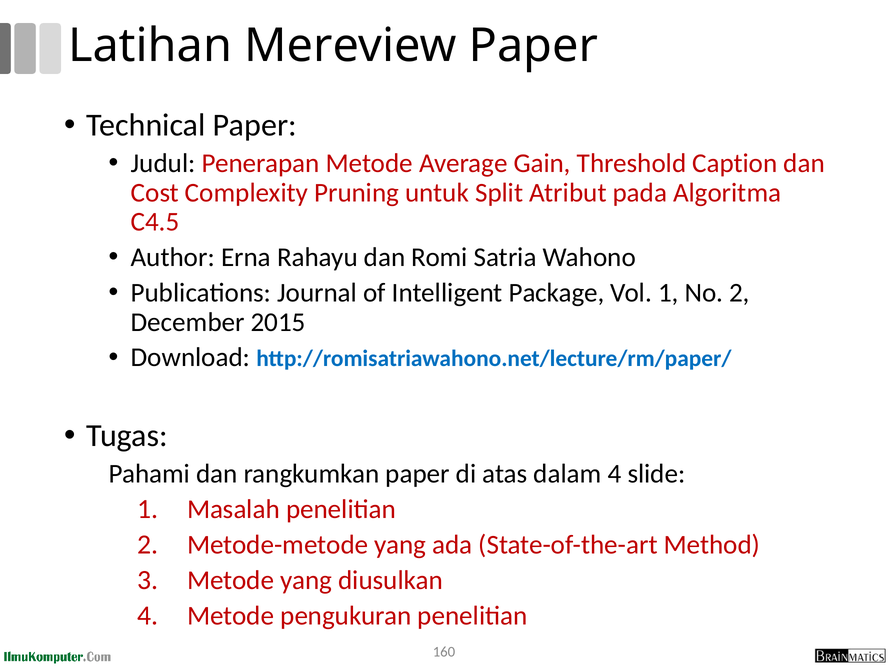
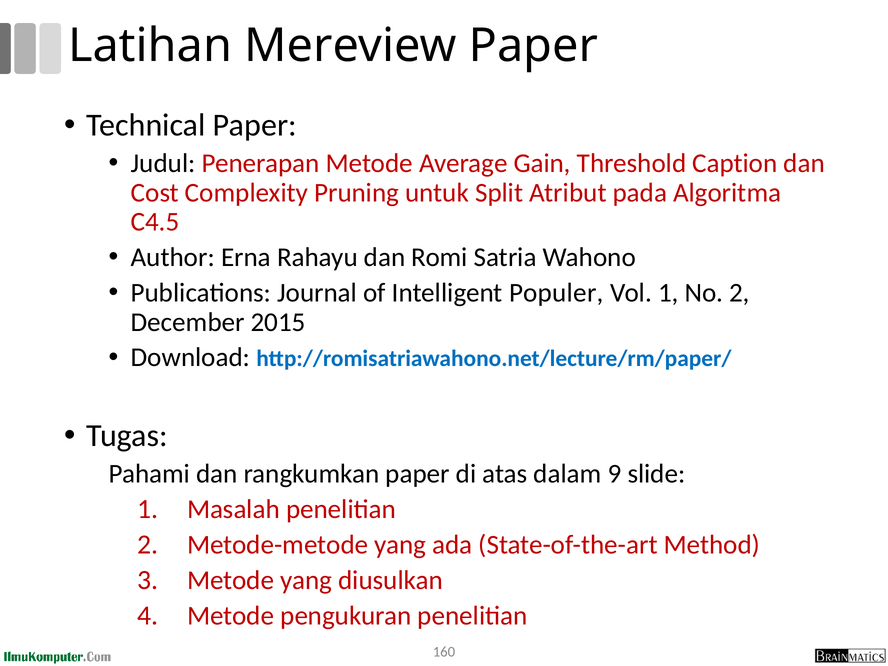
Package: Package -> Populer (556, 293)
dalam 4: 4 -> 9 (615, 474)
